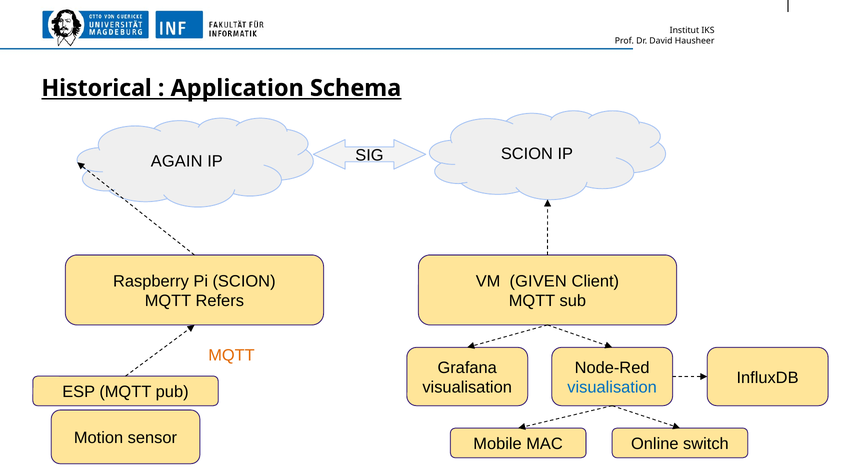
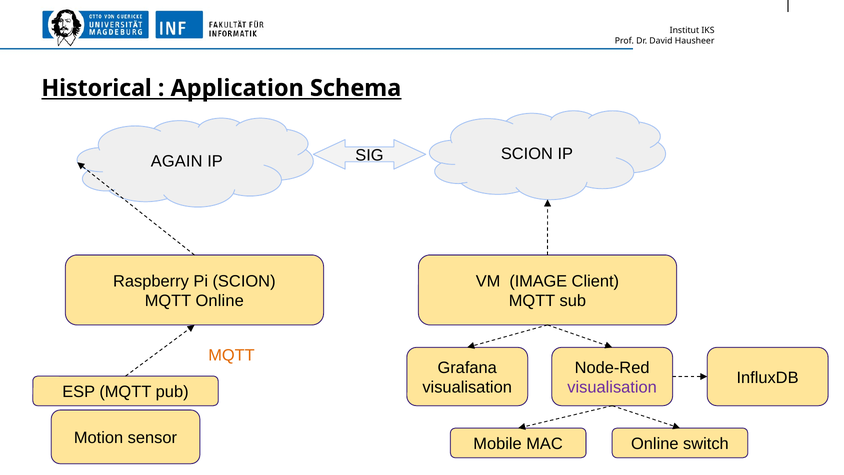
GIVEN: GIVEN -> IMAGE (538, 281)
MQTT Refers: Refers -> Online (220, 301)
visualisation colour: blue -> purple (612, 387)
